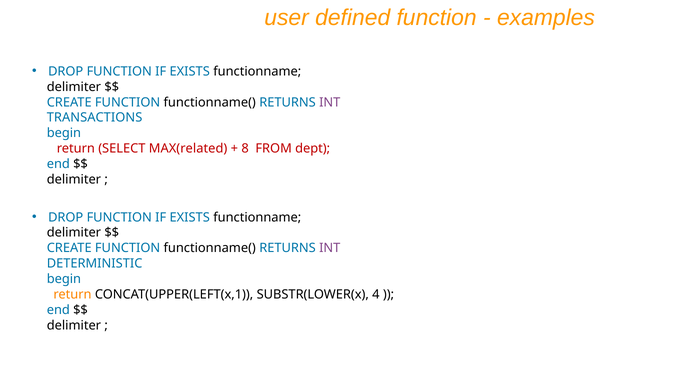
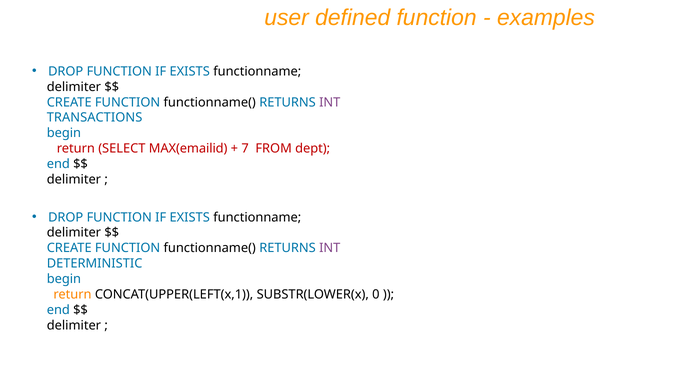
MAX(related: MAX(related -> MAX(emailid (188, 149)
8: 8 -> 7 (245, 149)
4: 4 -> 0 (376, 294)
